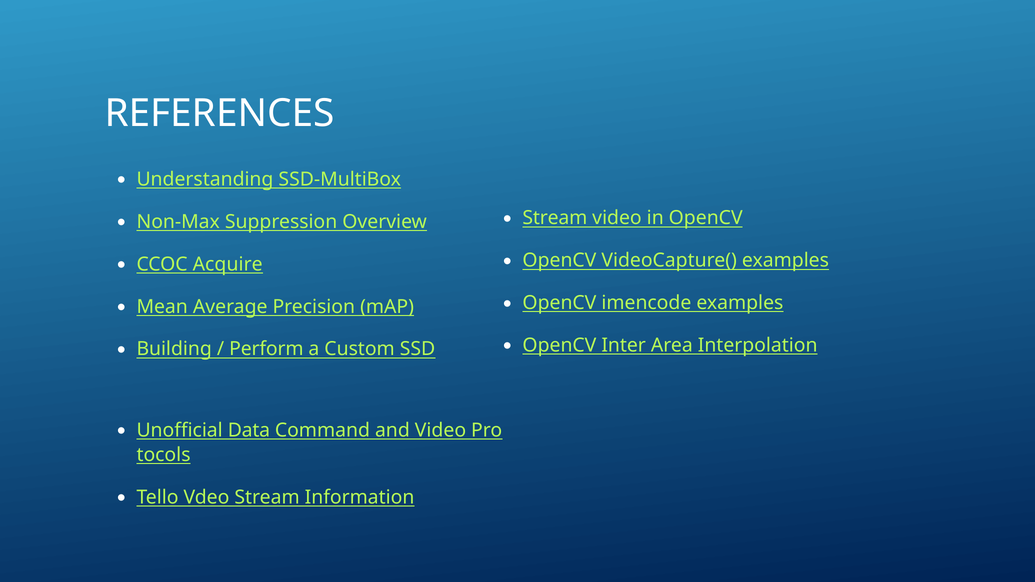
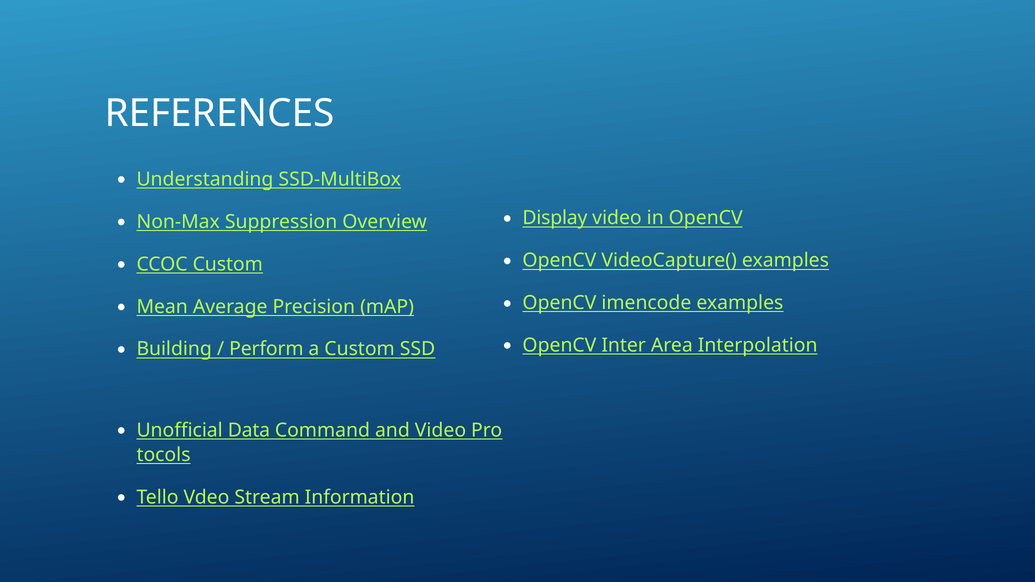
Stream: Stream -> Display (555, 218)
CCOC Acquire: Acquire -> Custom (228, 264)
